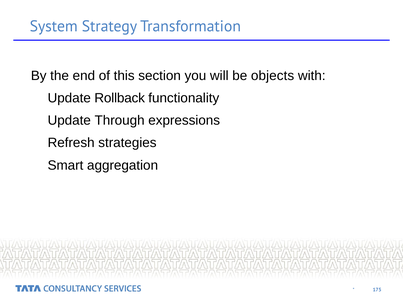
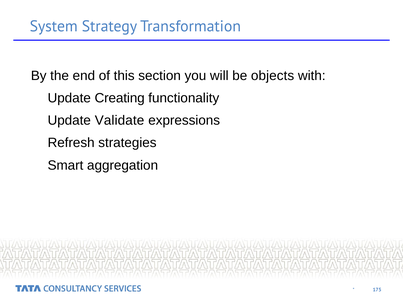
Rollback: Rollback -> Creating (120, 98)
Through: Through -> Validate (120, 121)
